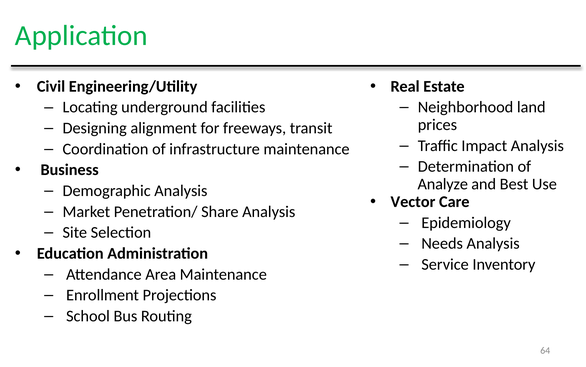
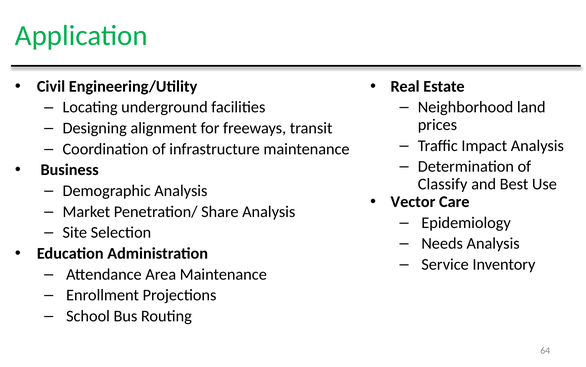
Analyze: Analyze -> Classify (443, 184)
